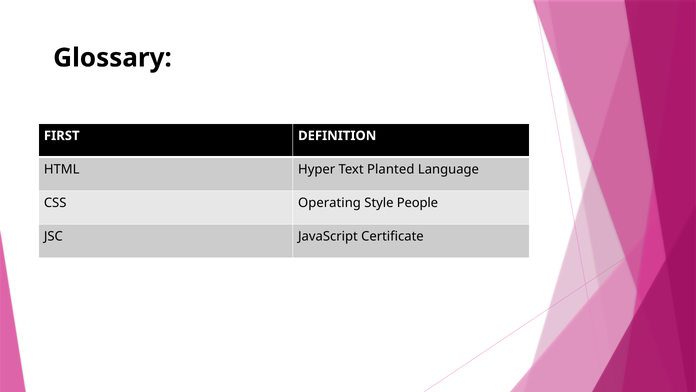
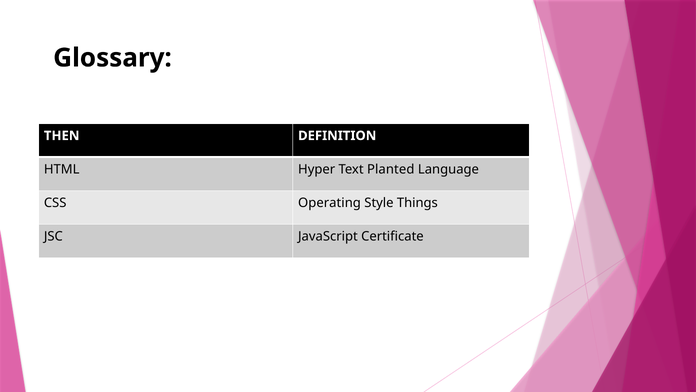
FIRST: FIRST -> THEN (62, 136)
People: People -> Things (417, 203)
